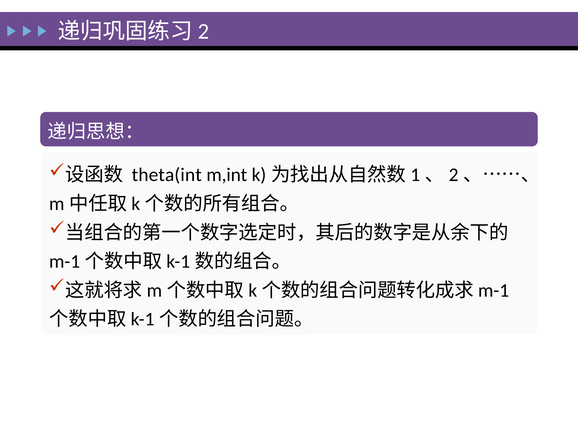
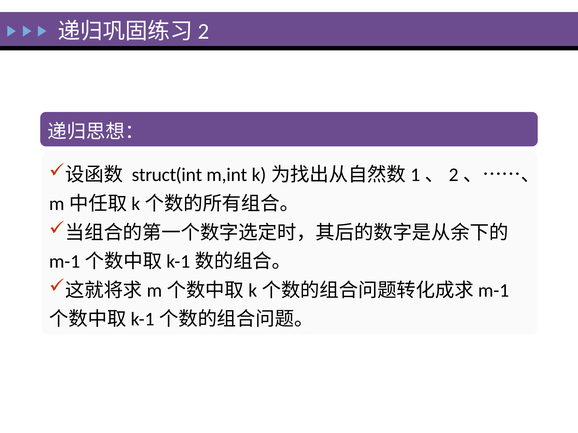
theta(int: theta(int -> struct(int (167, 175)
